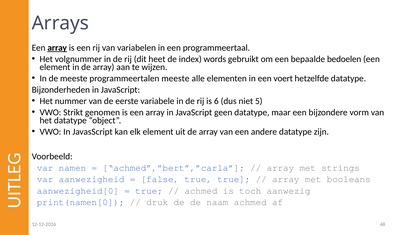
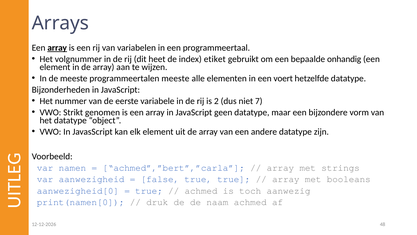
words: words -> etiket (215, 59)
bedoelen: bedoelen -> onhandig (344, 59)
6: 6 -> 2 (216, 101)
5: 5 -> 7 (259, 101)
